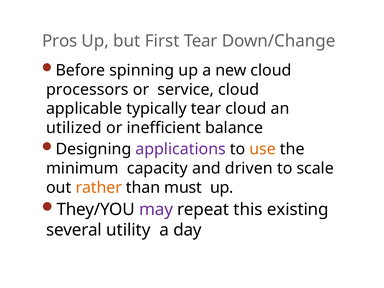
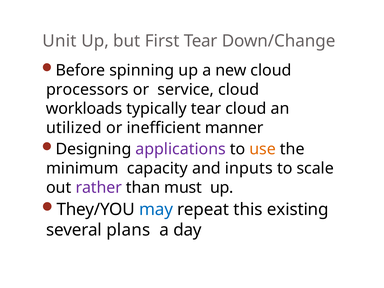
Pros: Pros -> Unit (60, 41)
applicable: applicable -> workloads (84, 109)
balance: balance -> manner (234, 128)
driven: driven -> inputs (249, 168)
rather colour: orange -> purple (99, 188)
may colour: purple -> blue (156, 210)
utility: utility -> plans (128, 230)
